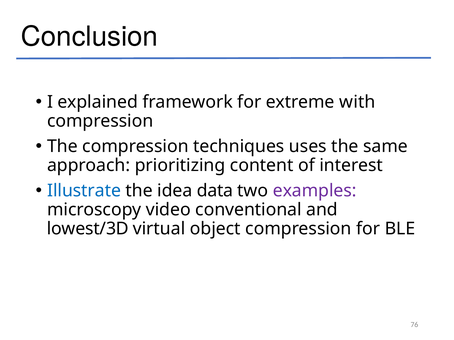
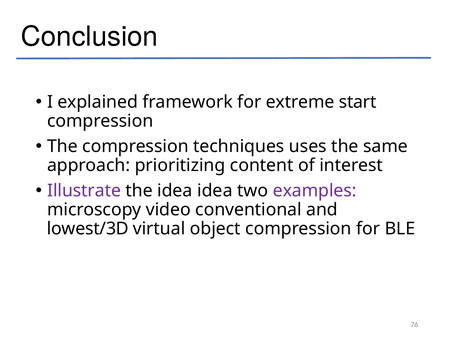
with: with -> start (358, 102)
Illustrate colour: blue -> purple (84, 191)
idea data: data -> idea (215, 191)
